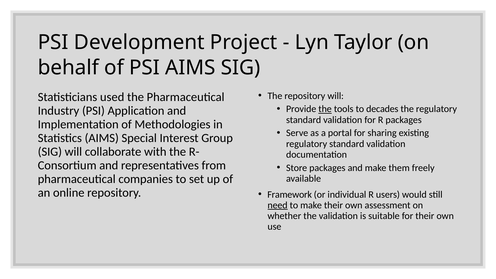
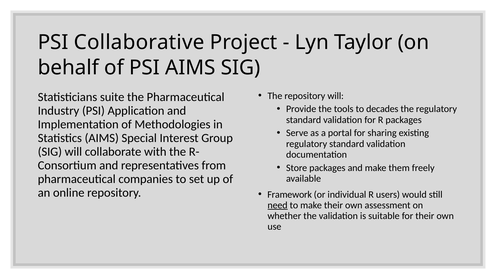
Development: Development -> Collaborative (139, 42)
used: used -> suite (112, 97)
the underline: present -> none (325, 109)
